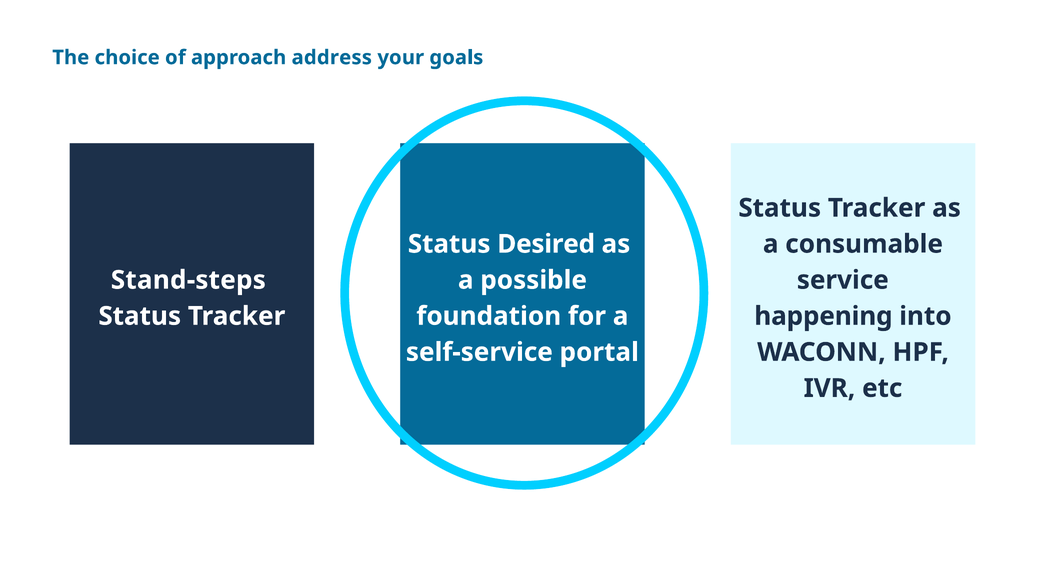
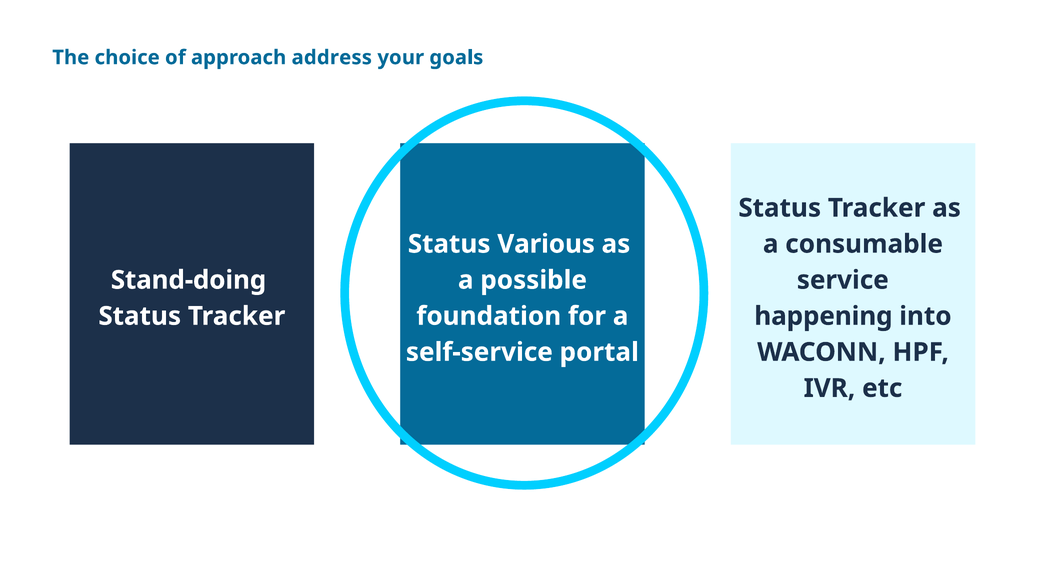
Desired: Desired -> Various (546, 244)
Stand-steps: Stand-steps -> Stand-doing (189, 280)
